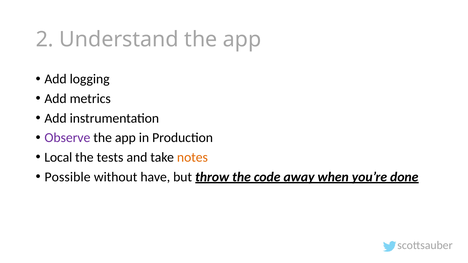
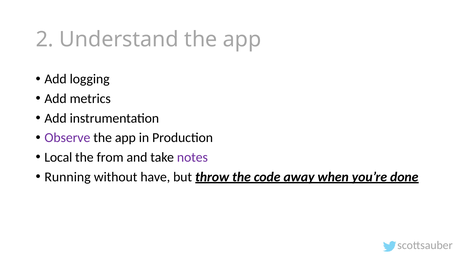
tests: tests -> from (110, 157)
notes colour: orange -> purple (192, 157)
Possible: Possible -> Running (68, 177)
